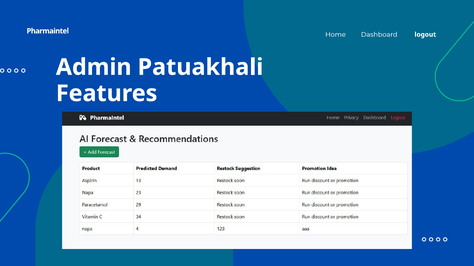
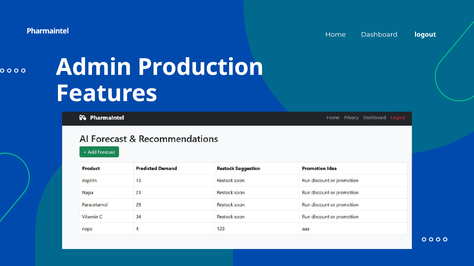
Patuakhali: Patuakhali -> Production (201, 67)
